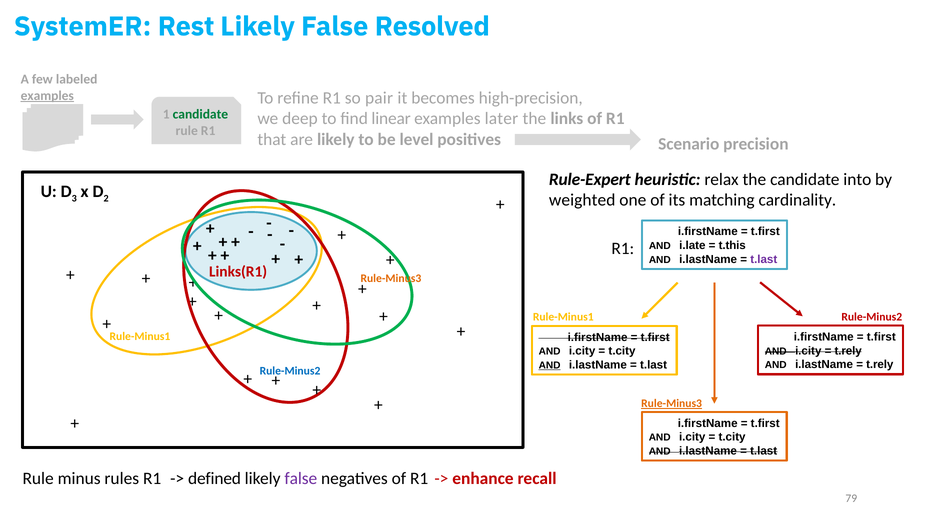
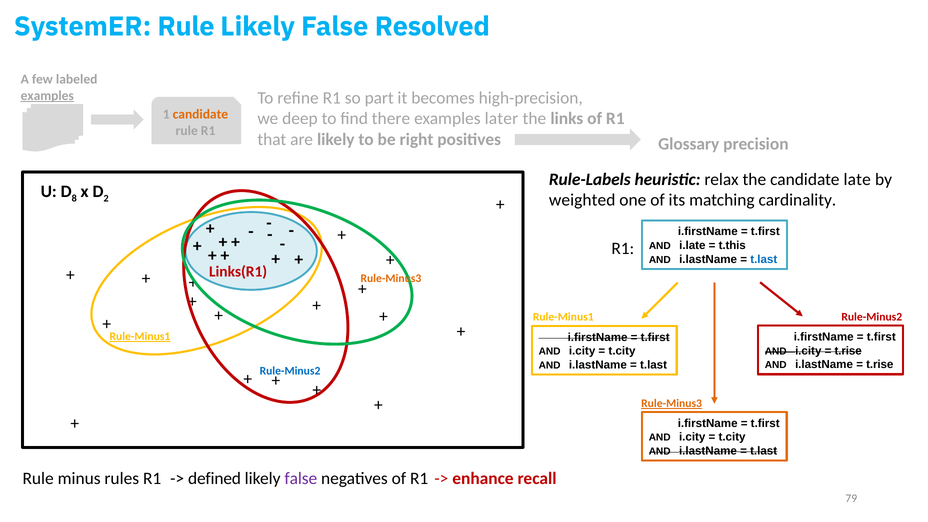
SystemER Rest: Rest -> Rule (186, 26)
pair: pair -> part (379, 98)
candidate colour: green -> orange (200, 114)
linear: linear -> there (391, 119)
level: level -> right (416, 140)
Scenario: Scenario -> Glossary (689, 144)
Rule-Expert: Rule-Expert -> Rule-Labels (590, 179)
into: into -> late (857, 179)
3: 3 -> 8 (74, 198)
t.last colour: purple -> blue (764, 260)
Rule-Minus1 underline: none -> present (140, 337)
t.rely: t.rely -> t.rise (848, 351)
t.rely: t.rely -> t.rise (880, 365)
AND underline: present -> none (550, 366)
